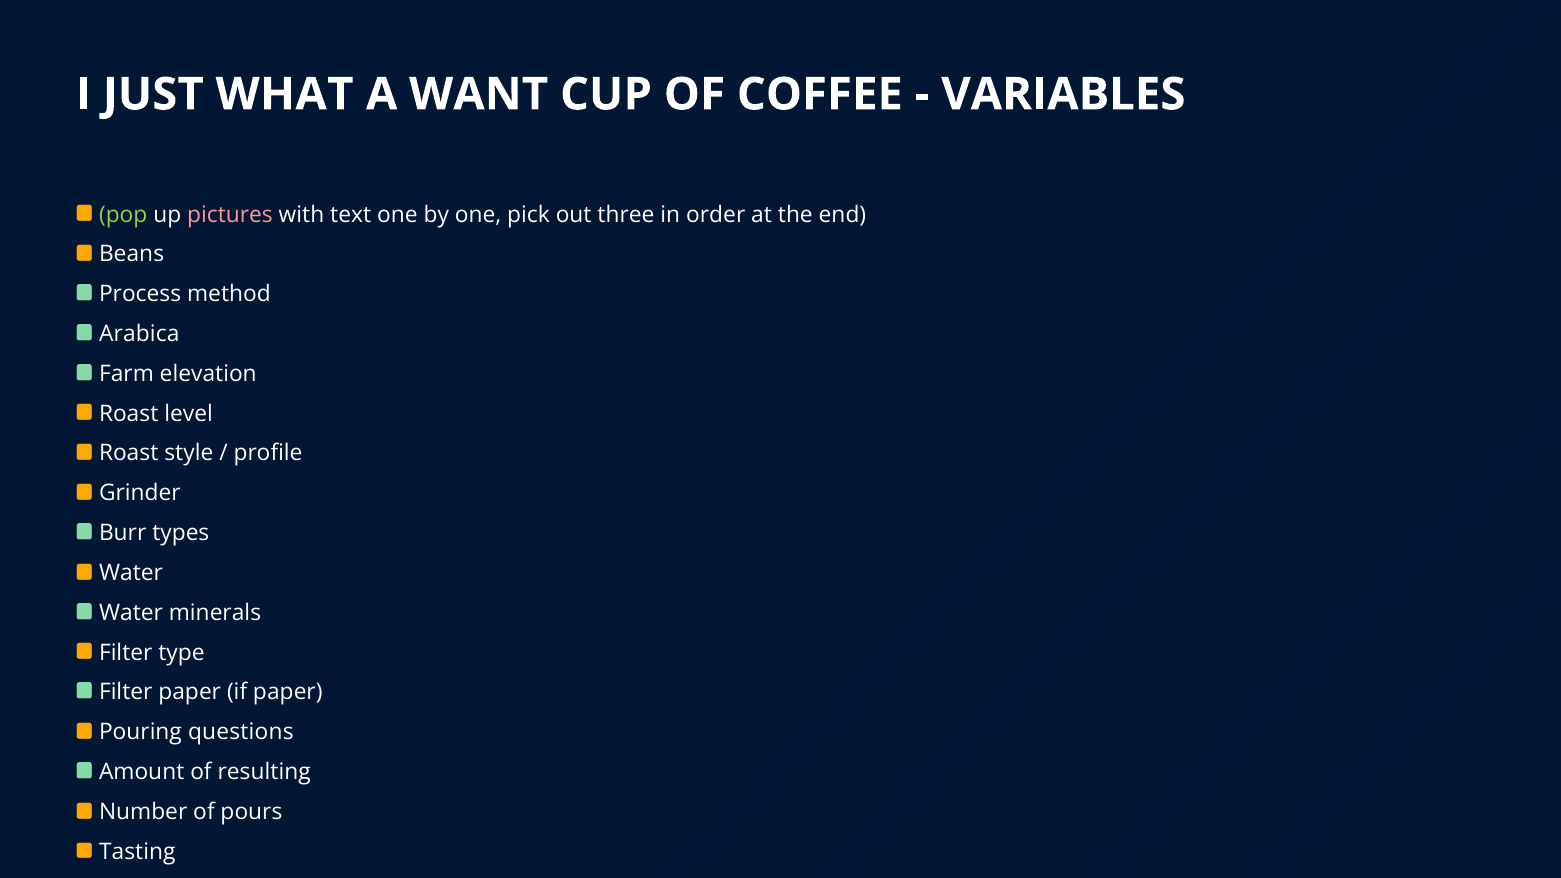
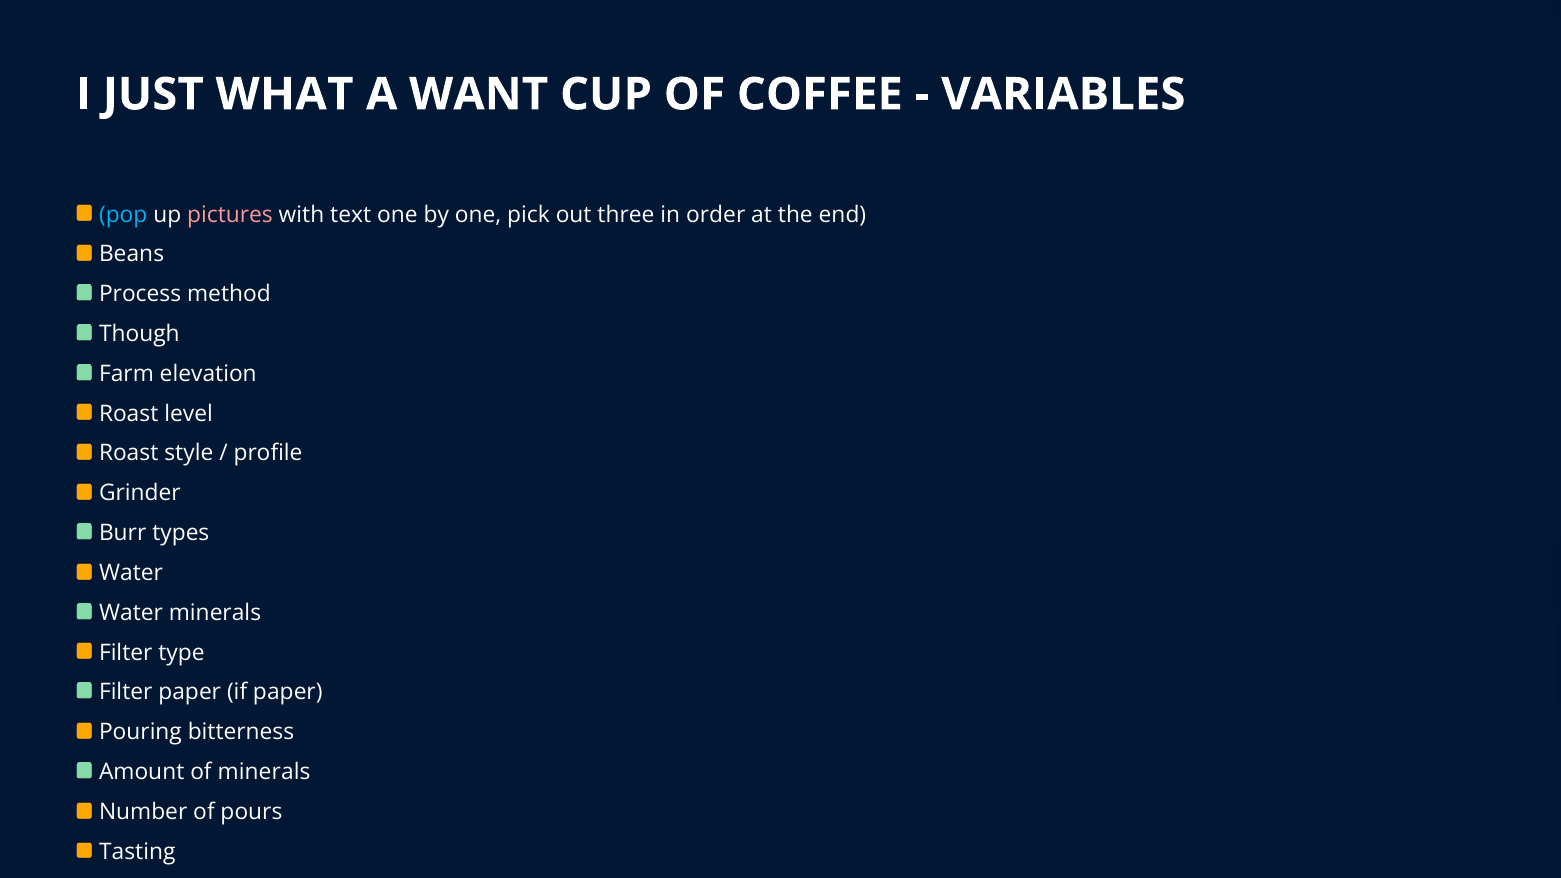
pop colour: light green -> light blue (123, 215)
Arabica: Arabica -> Though (139, 334)
questions: questions -> bitterness (241, 732)
of resulting: resulting -> minerals (264, 772)
